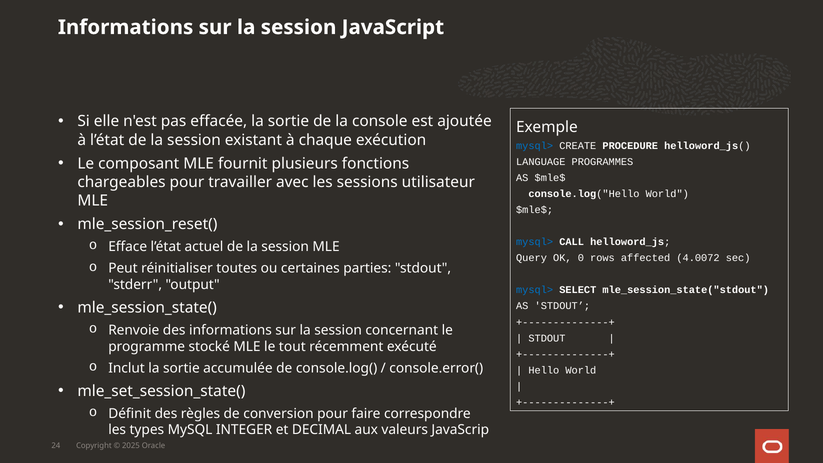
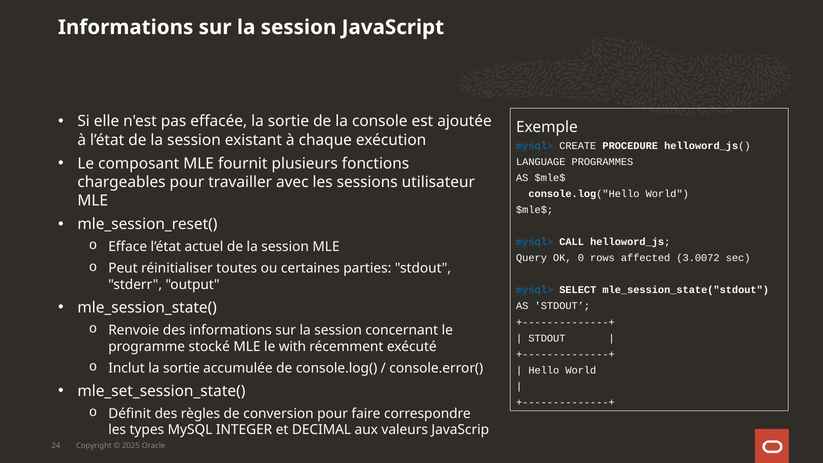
4.0072: 4.0072 -> 3.0072 (698, 258)
tout: tout -> with (292, 347)
